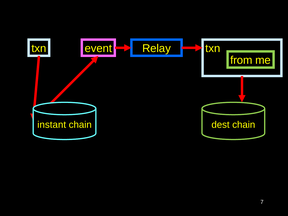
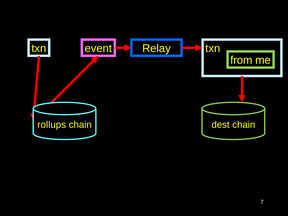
instant: instant -> rollups (52, 125)
